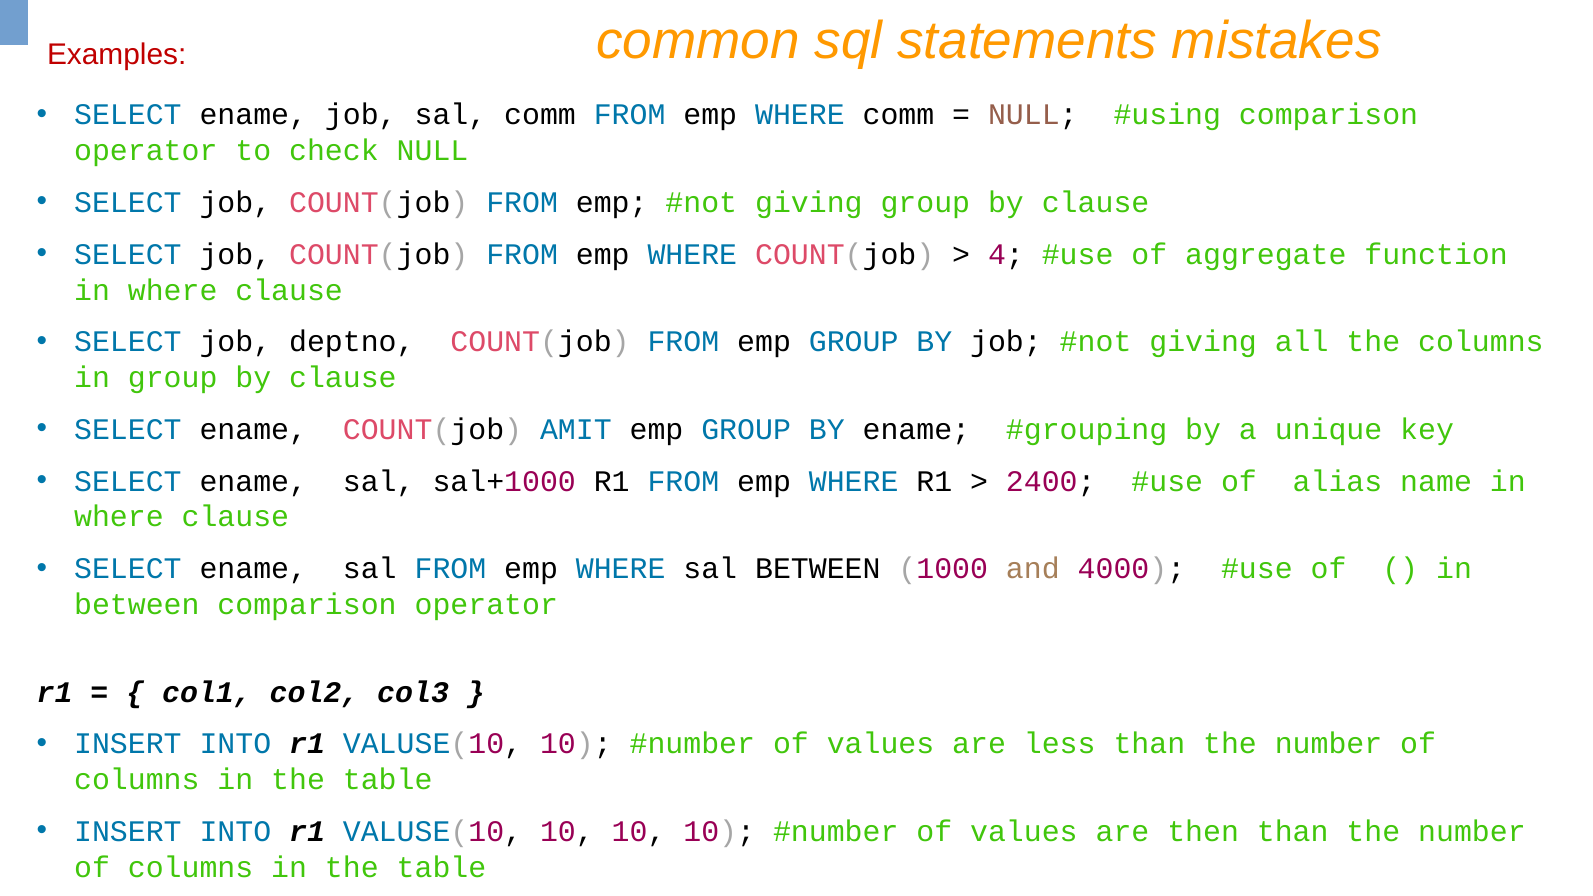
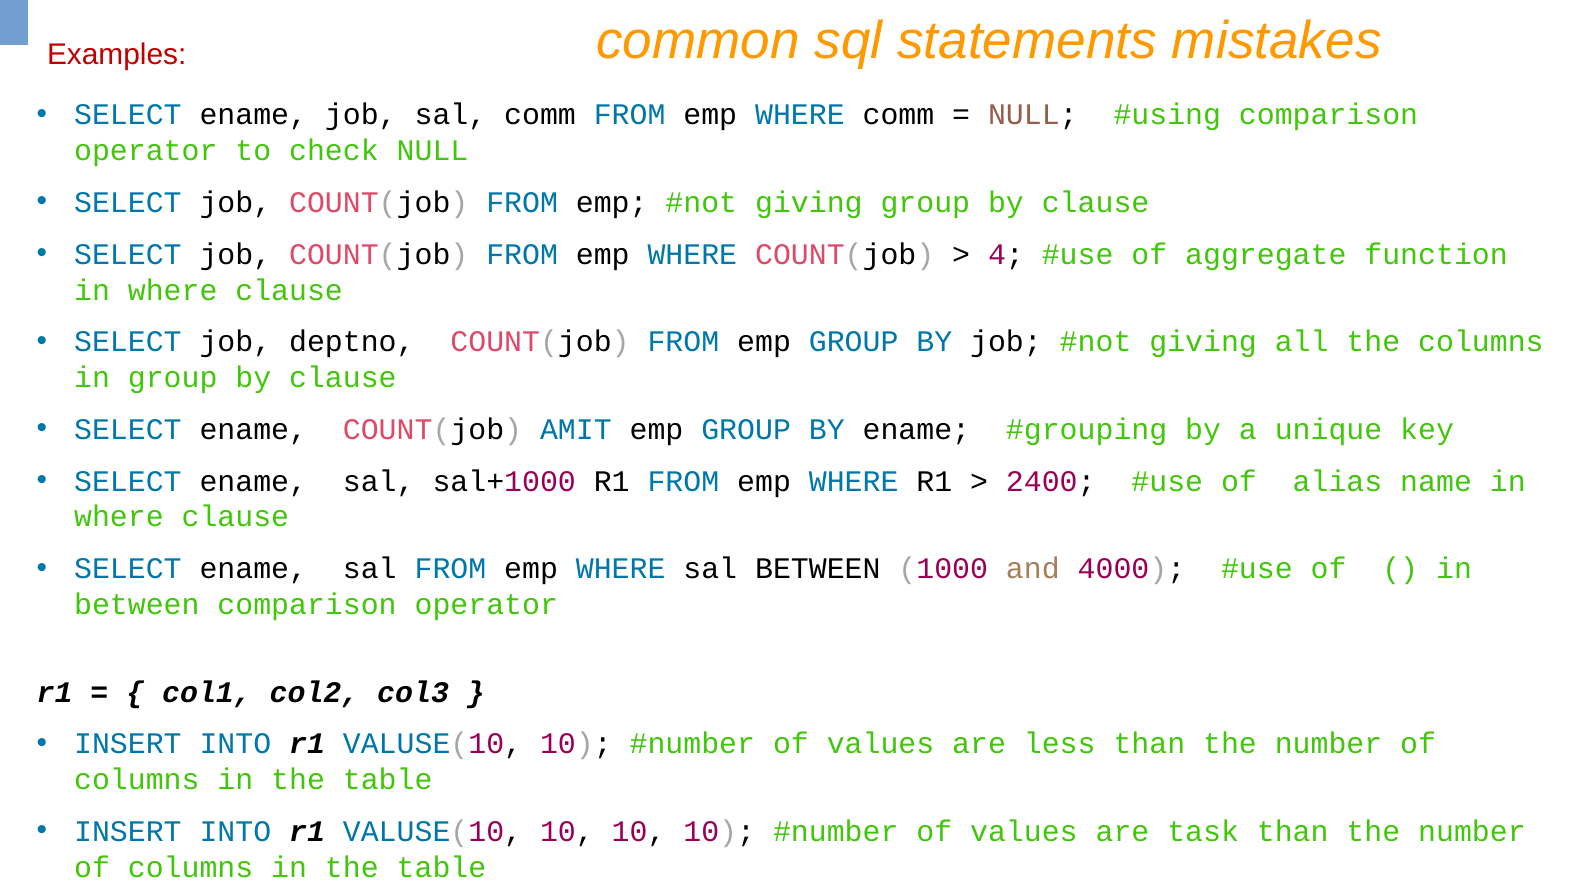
then: then -> task (1203, 832)
